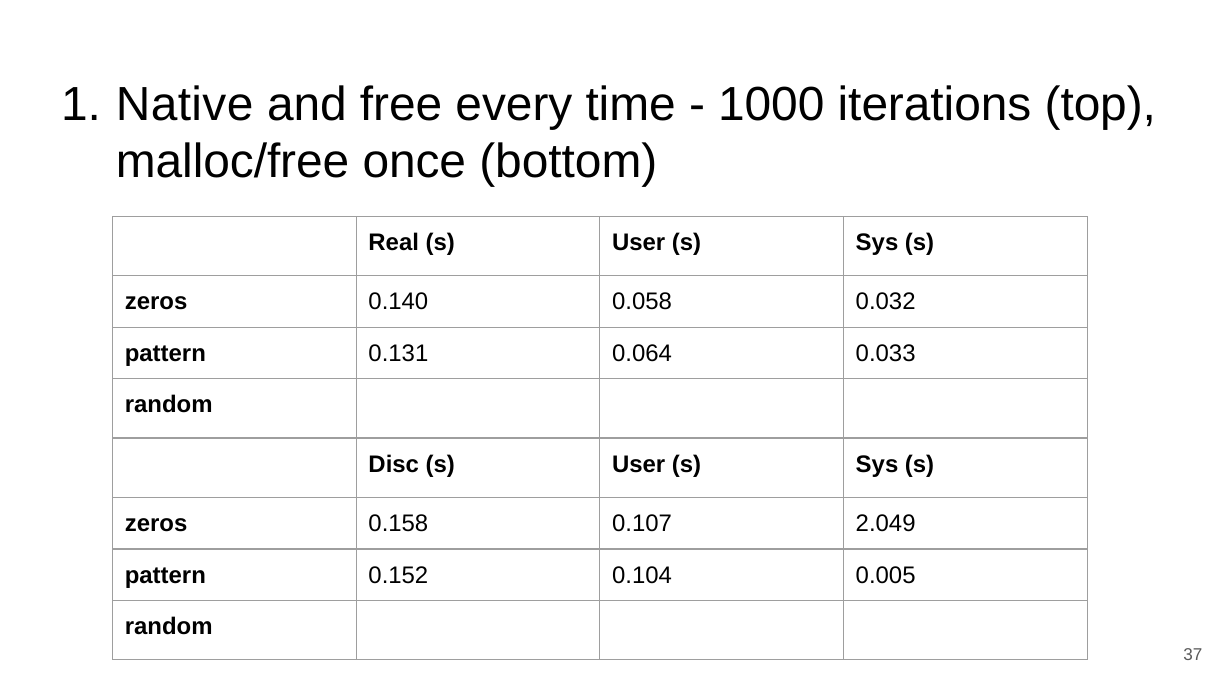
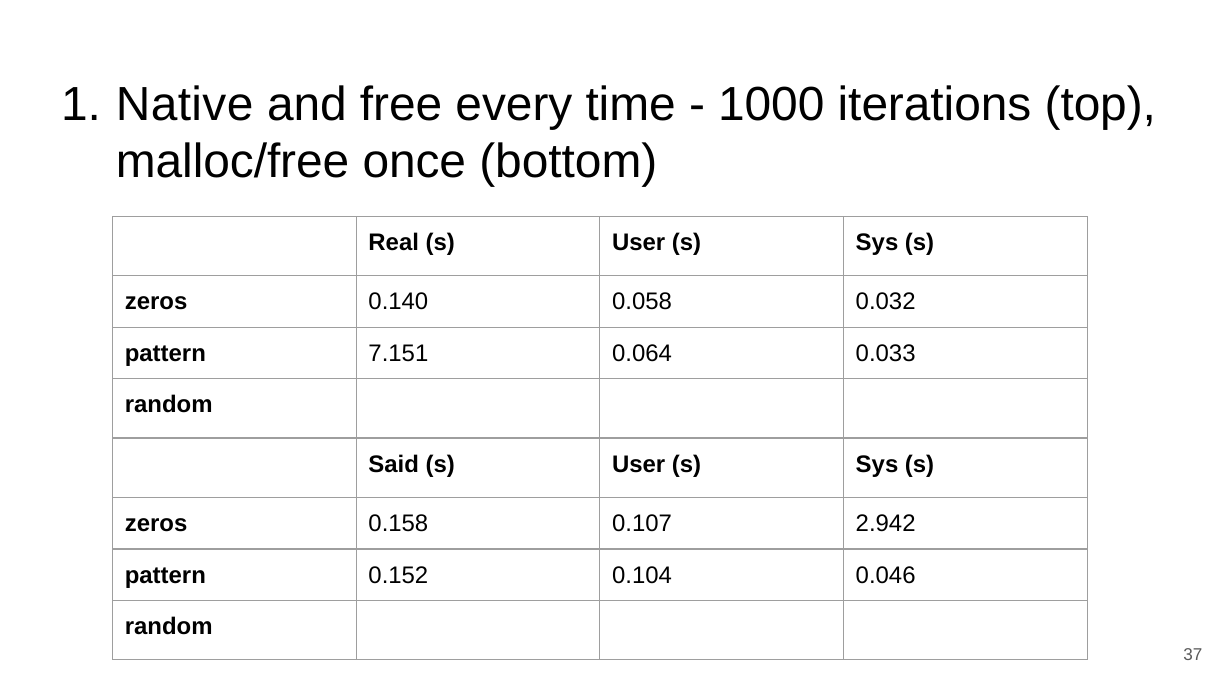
0.131: 0.131 -> 7.151 (398, 354)
Disc: Disc -> Said (394, 465)
2.049: 2.049 -> 2.942 (886, 524)
0.005: 0.005 -> 0.046 (886, 576)
